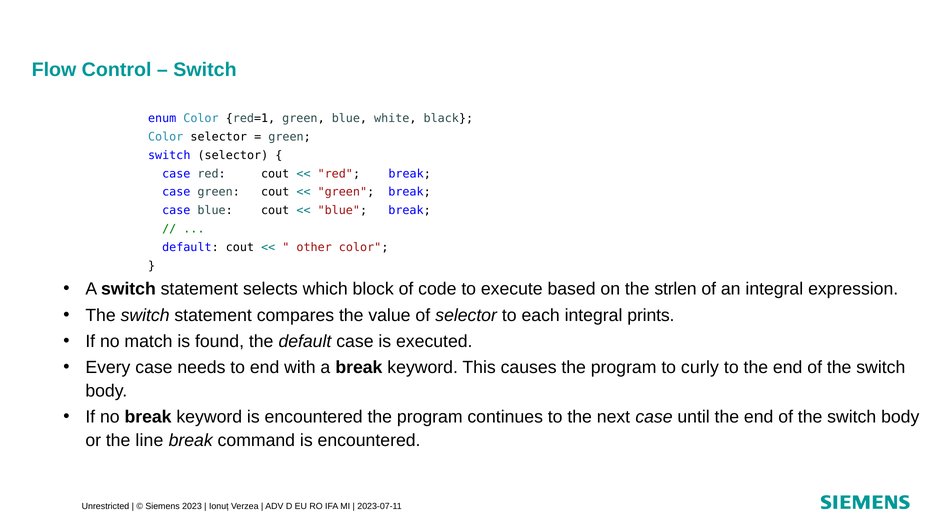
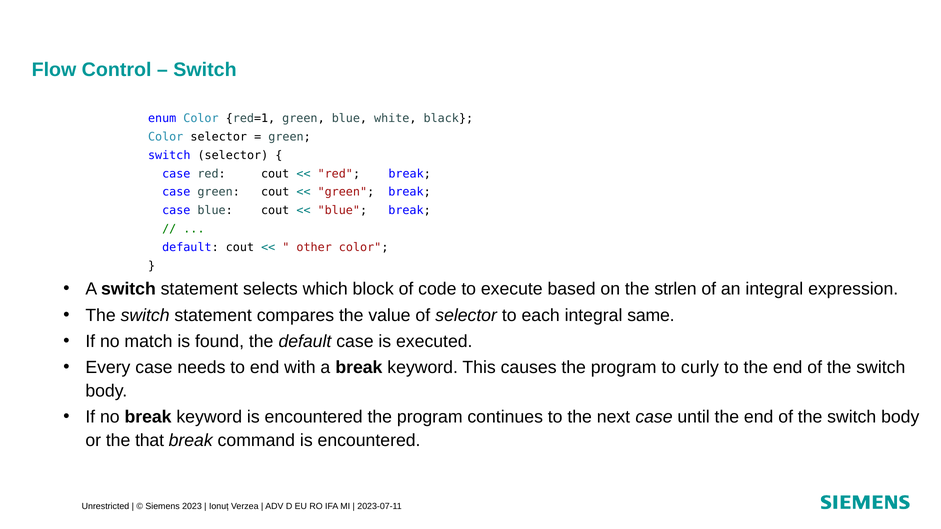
prints: prints -> same (651, 315)
line: line -> that (150, 441)
